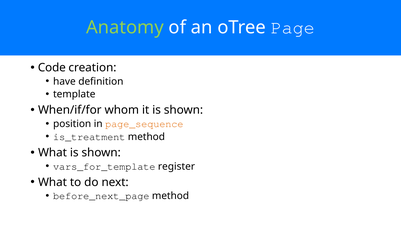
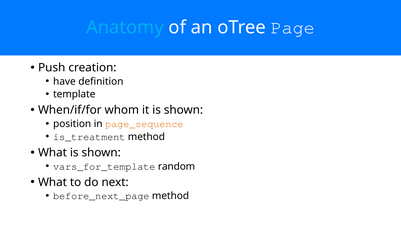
Anatomy colour: light green -> light blue (125, 28)
Code: Code -> Push (52, 68)
register: register -> random (177, 167)
